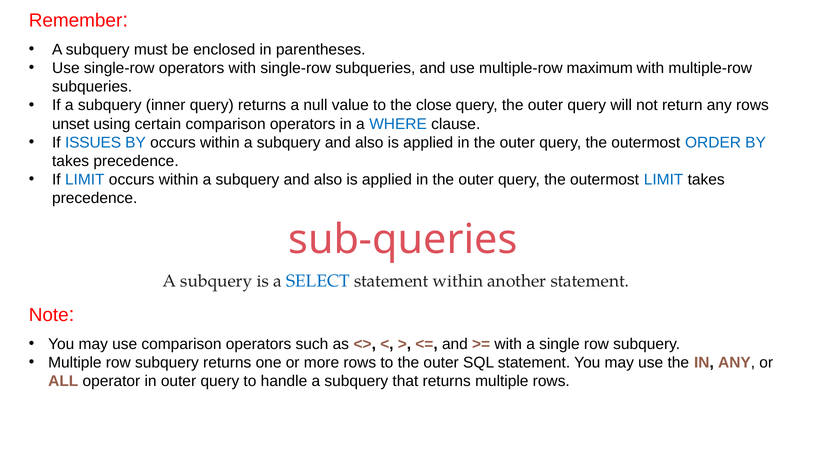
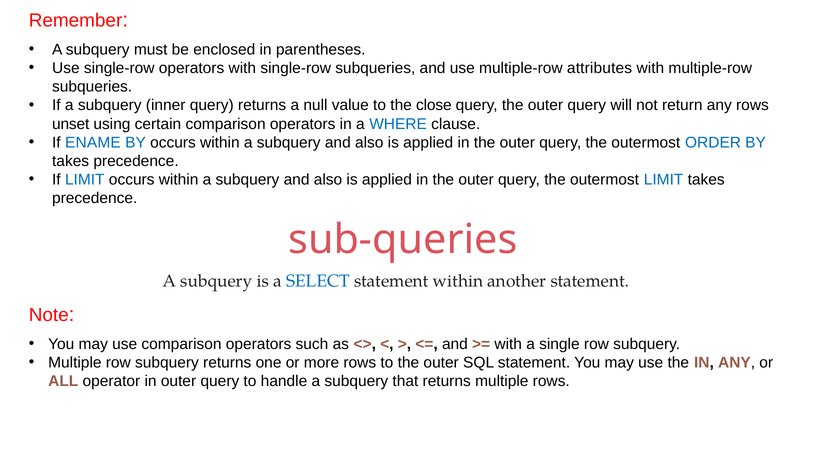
maximum: maximum -> attributes (600, 68)
ISSUES: ISSUES -> ENAME (93, 143)
